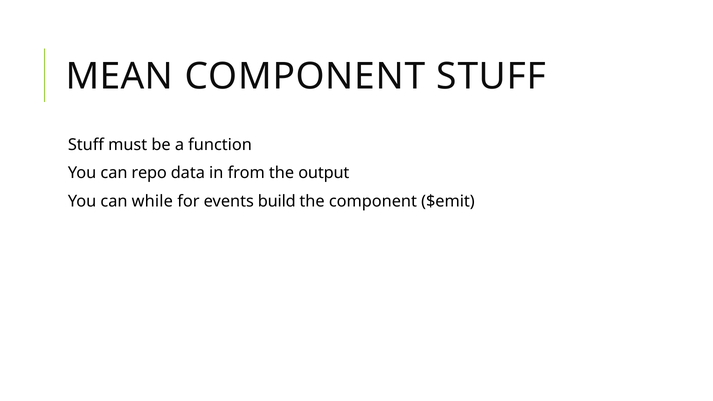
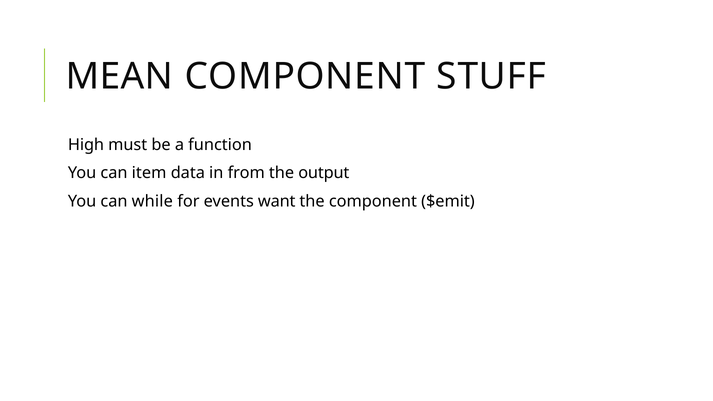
Stuff: Stuff -> High (86, 145)
repo: repo -> item (149, 173)
build: build -> want (277, 201)
